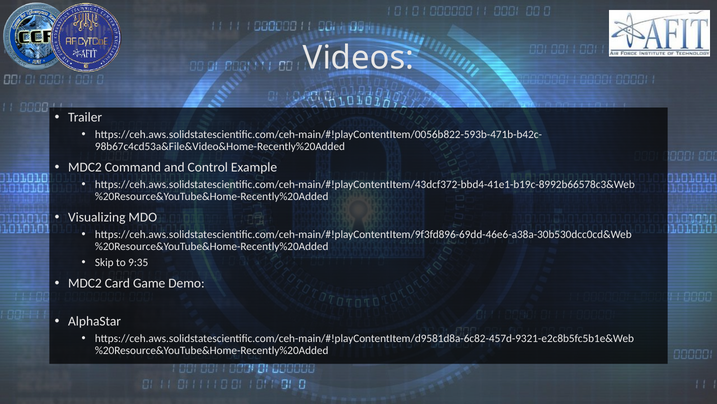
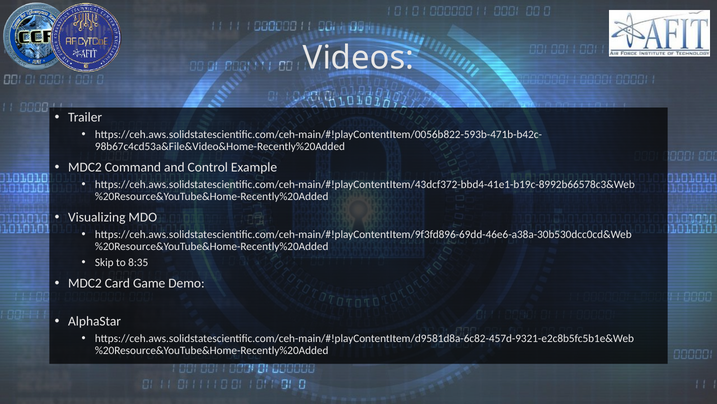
9:35: 9:35 -> 8:35 (138, 262)
